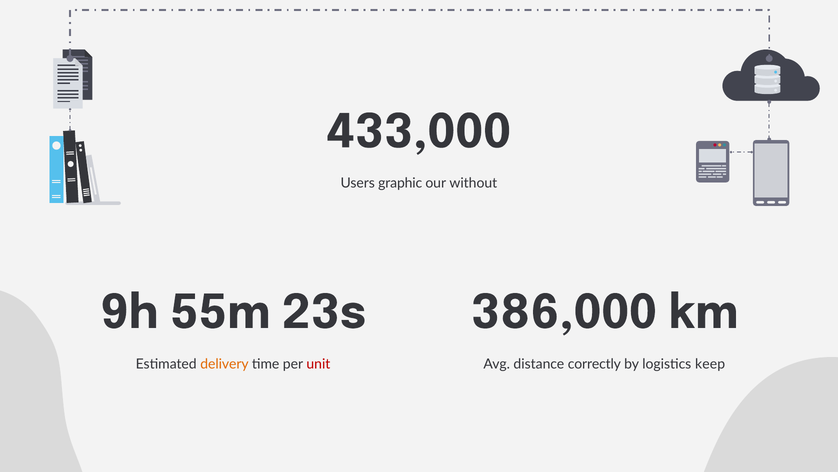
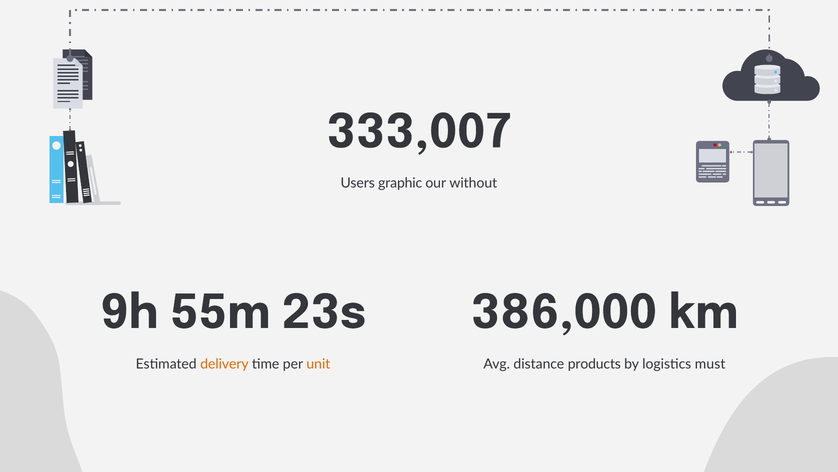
433,000: 433,000 -> 333,007 (419, 132)
unit colour: red -> orange (318, 363)
correctly: correctly -> products (594, 363)
keep: keep -> must (710, 363)
